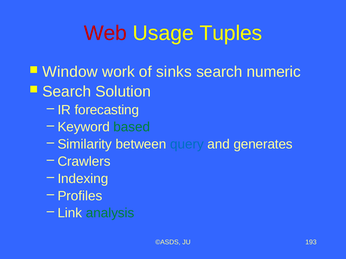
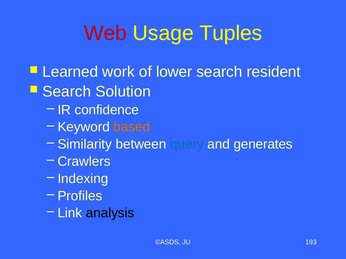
Window: Window -> Learned (70, 72)
sinks: sinks -> lower (174, 72)
numeric: numeric -> resident (274, 72)
forecasting: forecasting -> confidence (107, 110)
based colour: green -> orange (132, 127)
analysis colour: green -> black (110, 213)
